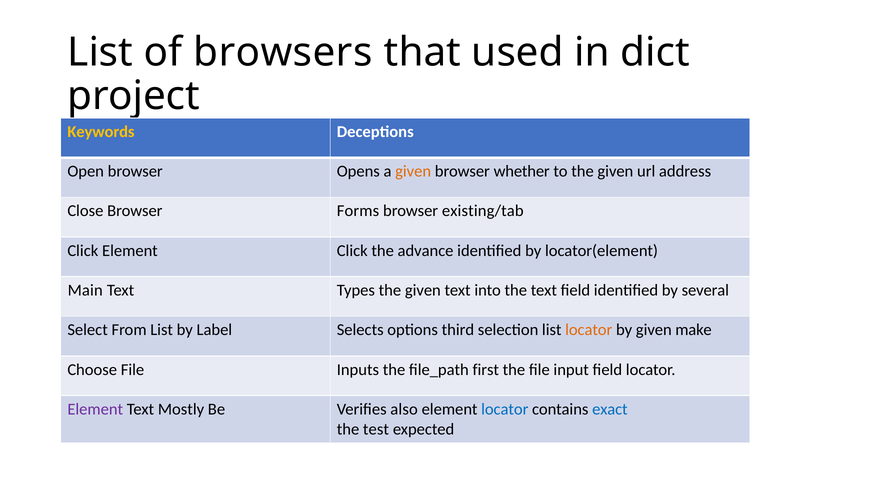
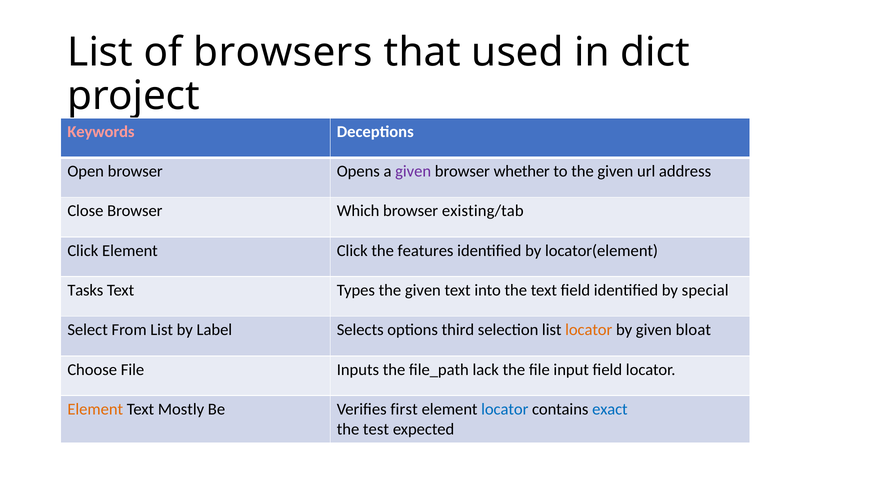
Keywords colour: yellow -> pink (101, 132)
given colour: orange -> purple (413, 171)
Forms: Forms -> Which (358, 211)
advance: advance -> features (426, 251)
Main: Main -> Tasks (85, 290)
several: several -> special (705, 290)
make: make -> bloat (693, 330)
first: first -> lack (486, 370)
Element colour: purple -> orange (95, 409)
also: also -> first (404, 409)
